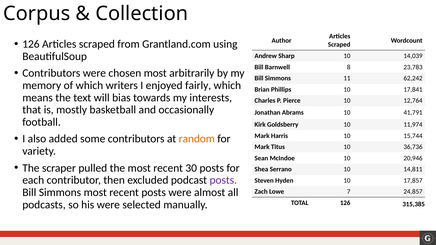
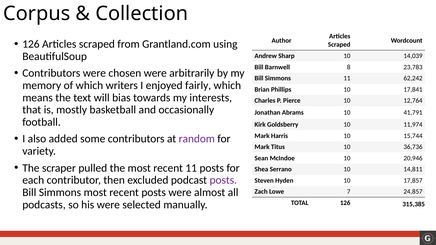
chosen most: most -> were (155, 73)
random colour: orange -> purple (197, 139)
recent 30: 30 -> 11 (191, 168)
